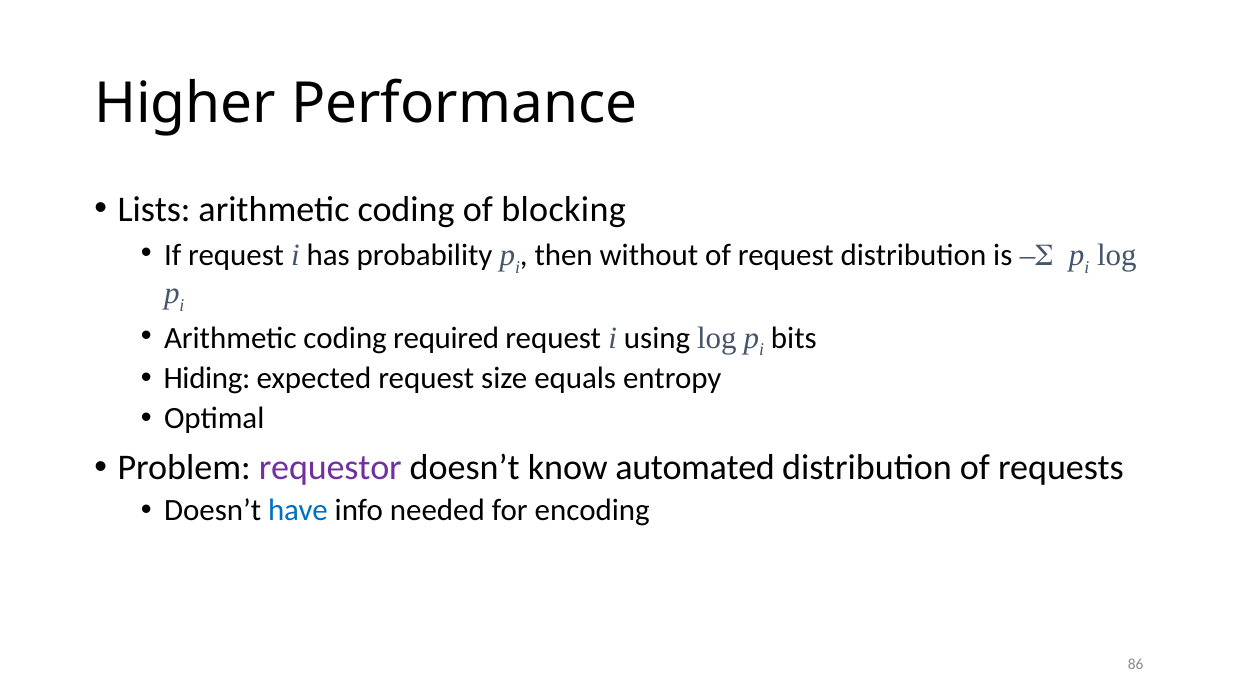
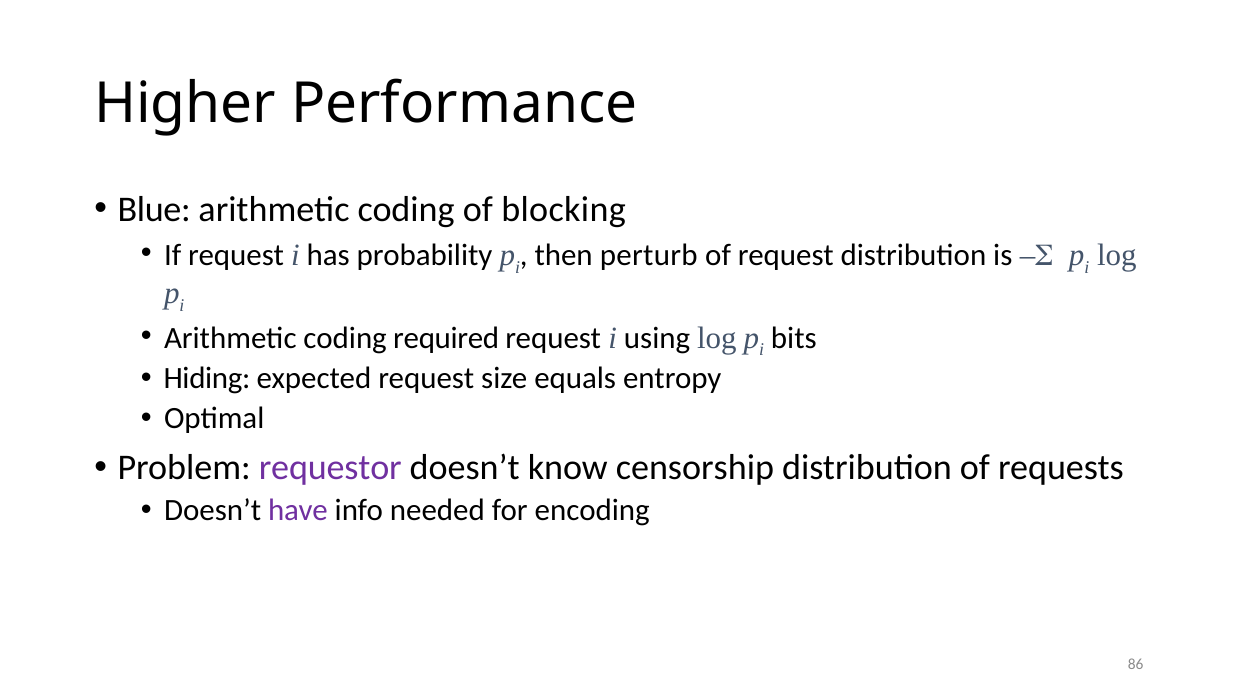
Lists: Lists -> Blue (154, 209)
without: without -> perturb (649, 256)
automated: automated -> censorship (695, 468)
have colour: blue -> purple (298, 511)
